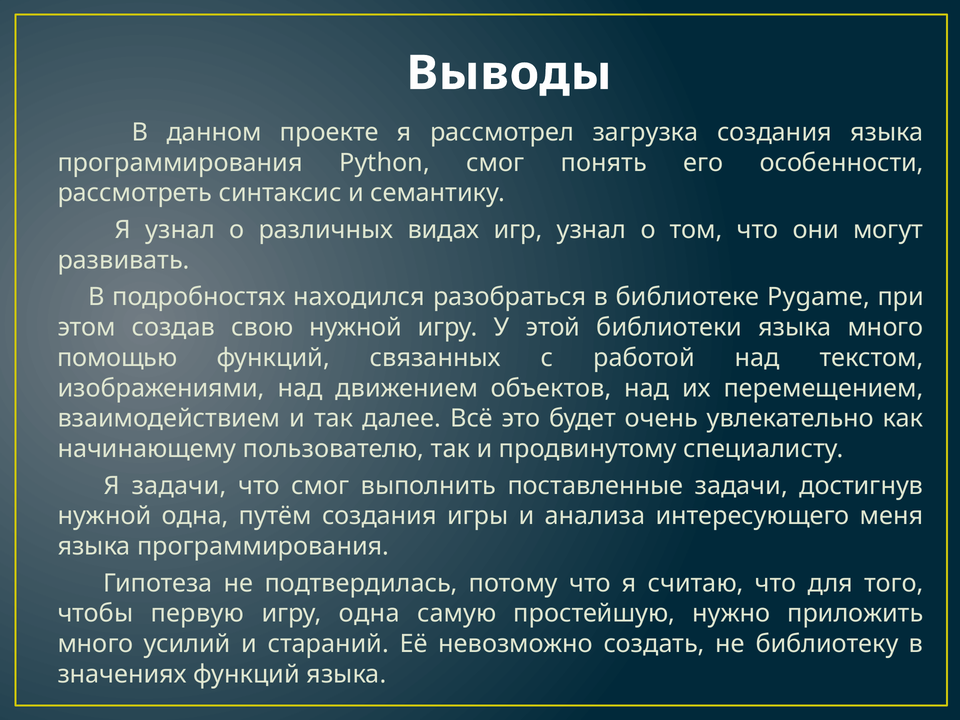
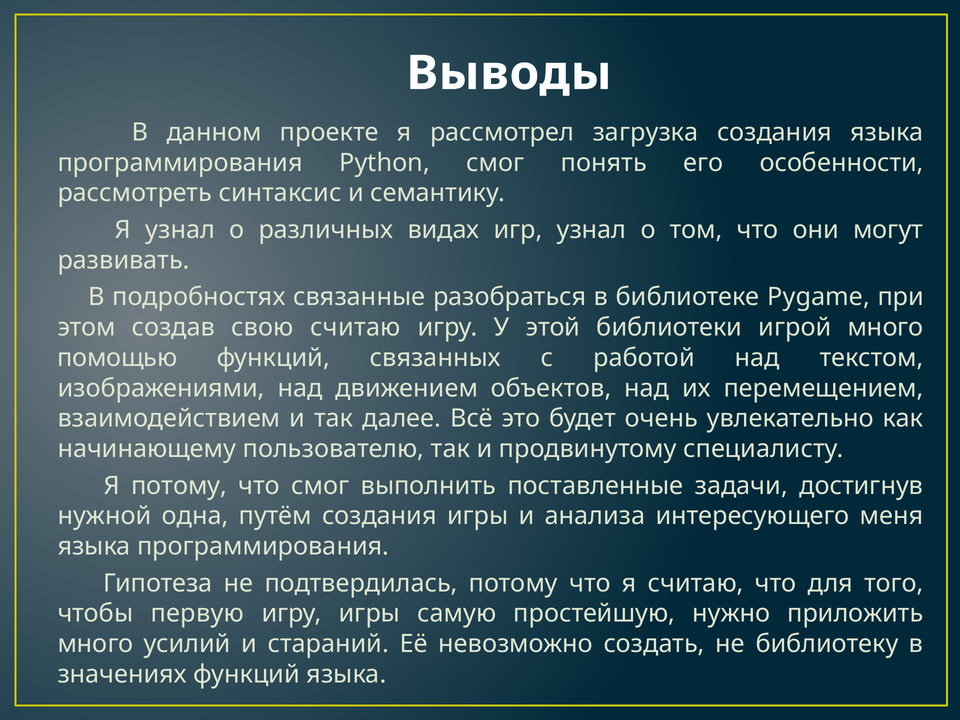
находился: находился -> связанные (359, 297)
свою нужной: нужной -> считаю (355, 327)
библиотеки языка: языка -> игрой (795, 327)
Я задачи: задачи -> потому (179, 486)
игру одна: одна -> игры (369, 614)
